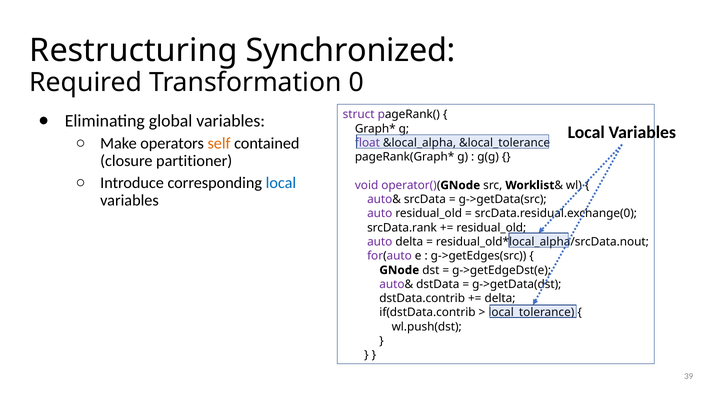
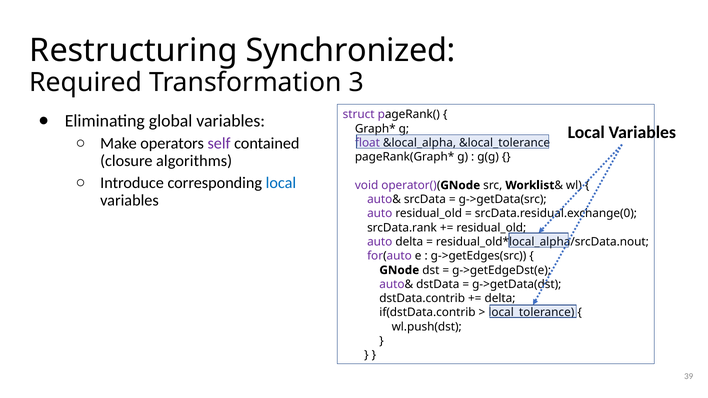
0: 0 -> 3 (356, 82)
self colour: orange -> purple (219, 144)
partitioner: partitioner -> algorithms (194, 161)
